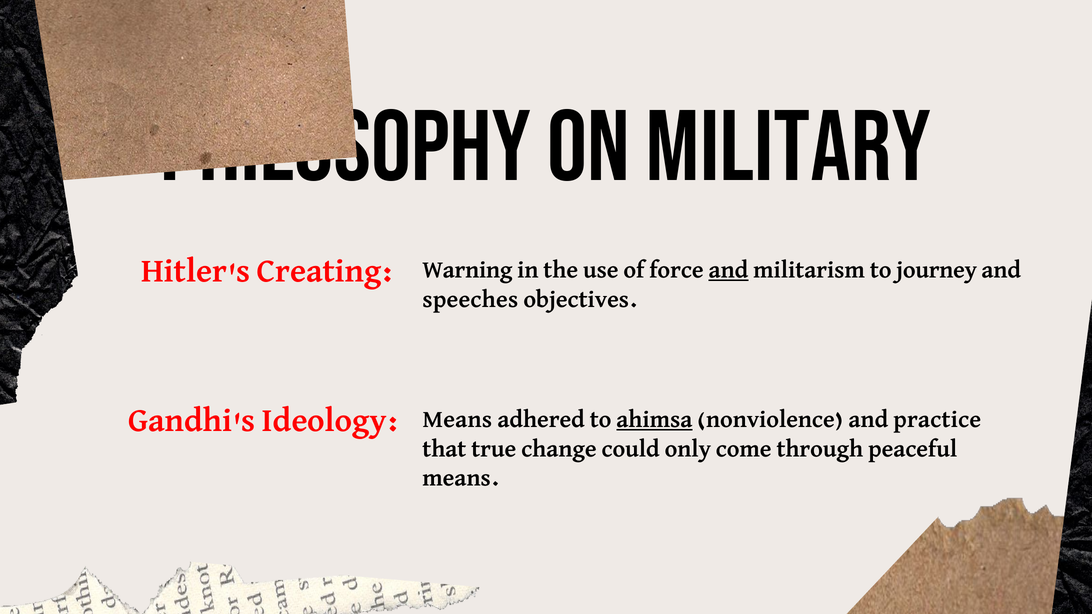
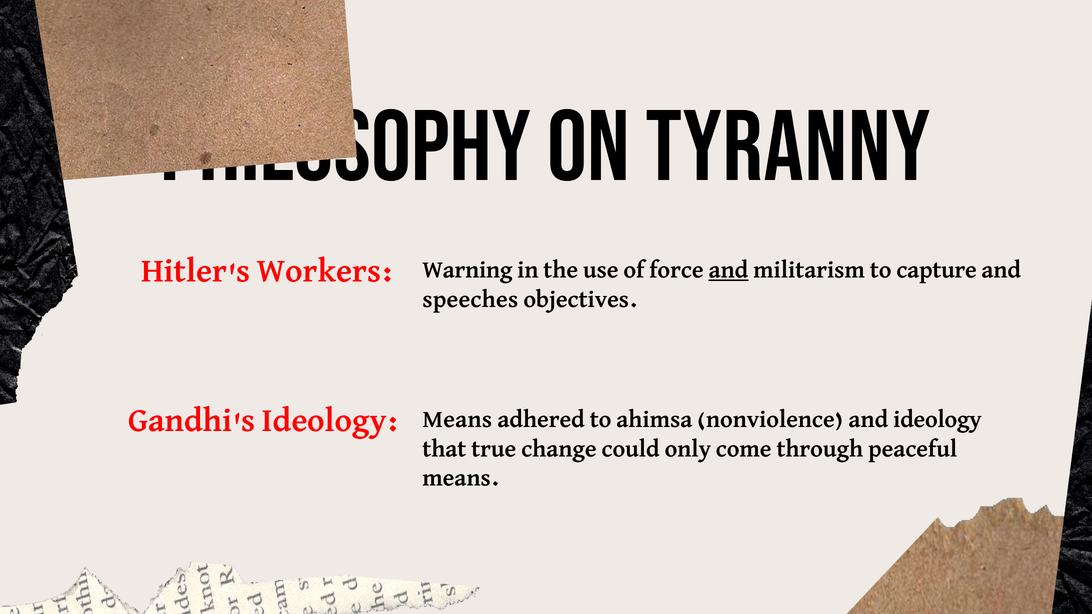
Military: Military -> Tyranny (788, 147)
Creating: Creating -> Workers (325, 271)
journey: journey -> capture (937, 270)
ahimsa underline: present -> none (654, 420)
and practice: practice -> ideology (937, 420)
